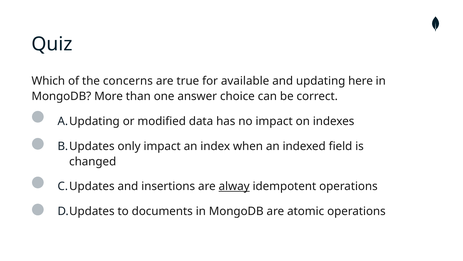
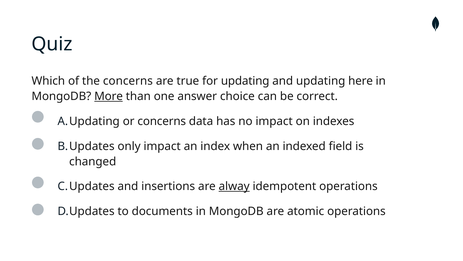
for available: available -> updating (245, 81)
More underline: none -> present (109, 96)
or modified: modified -> concerns (162, 121)
